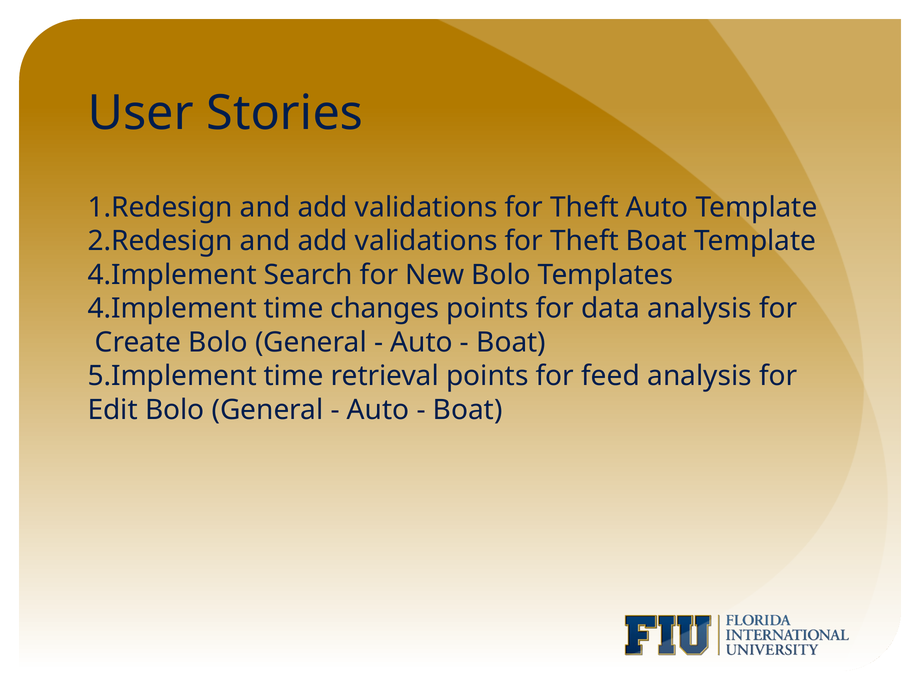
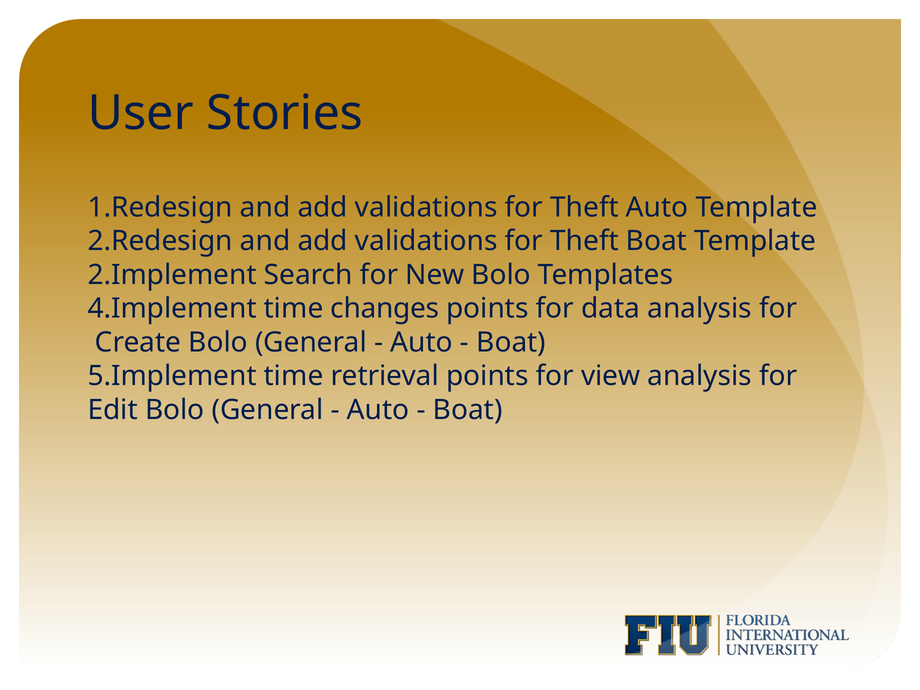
4.Implement: 4.Implement -> 2.Implement (172, 275)
feed: feed -> view (611, 376)
